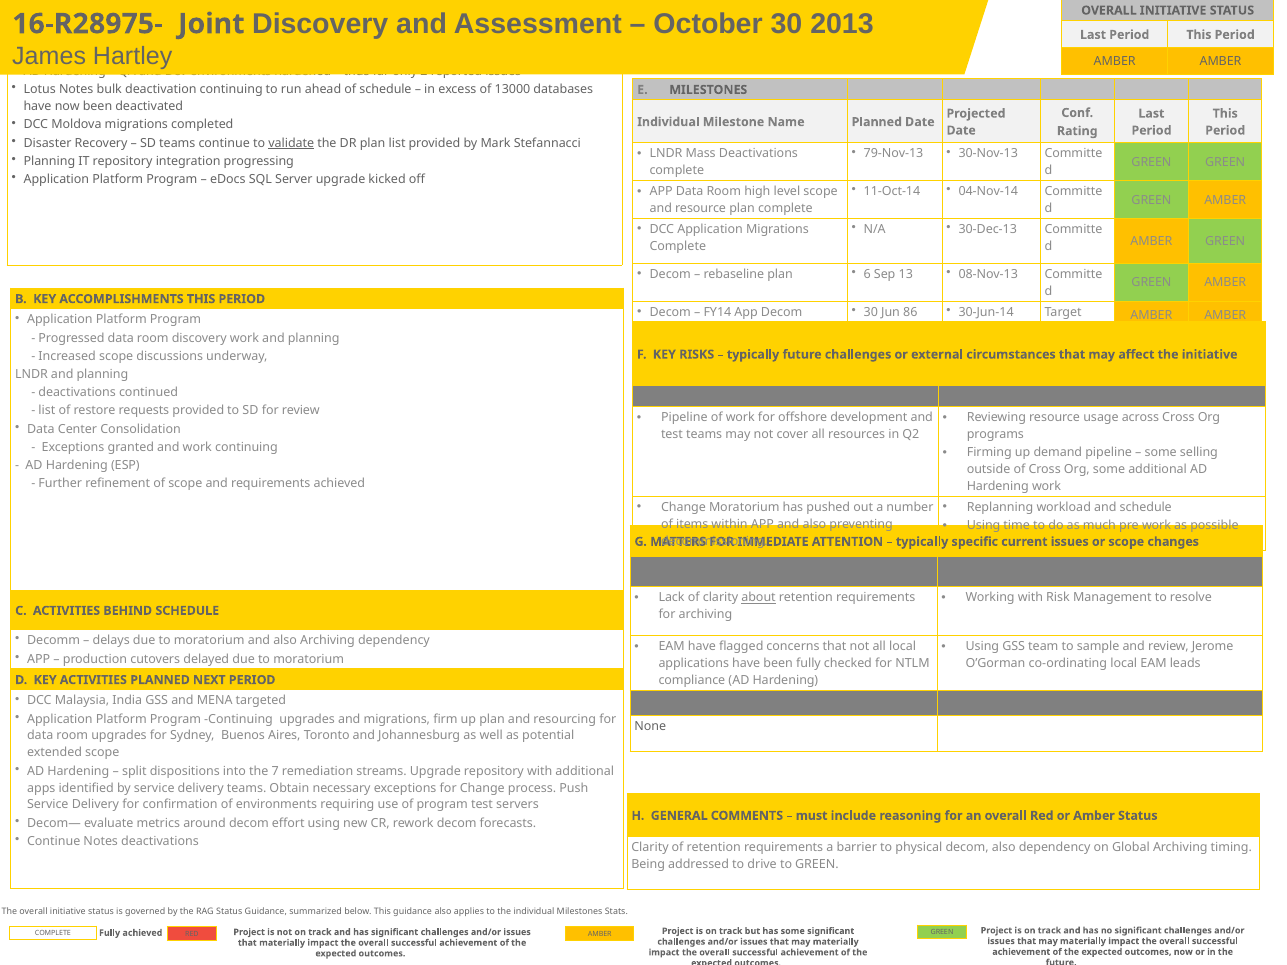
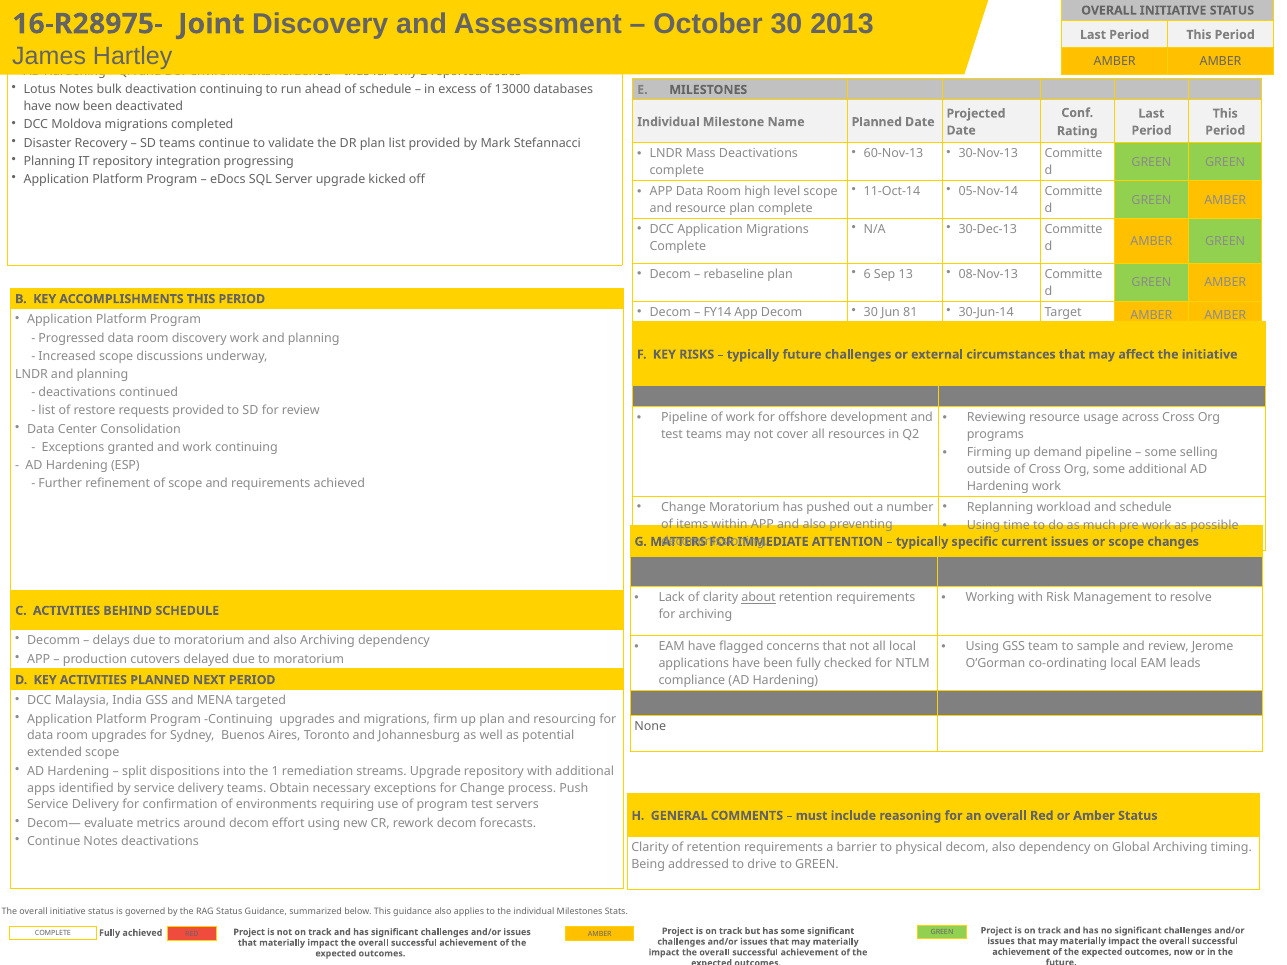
validate underline: present -> none (291, 143)
79-Nov-13: 79-Nov-13 -> 60-Nov-13 (893, 154)
04-Nov-14: 04-Nov-14 -> 05-Nov-14 (988, 192)
86: 86 -> 81 (910, 312)
7: 7 -> 1 (275, 771)
